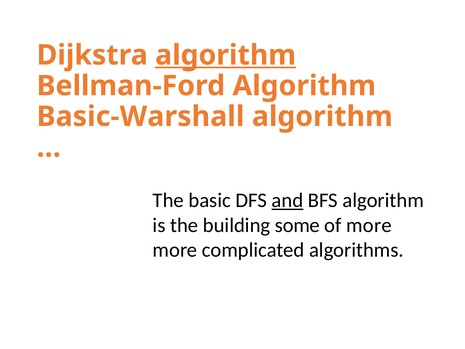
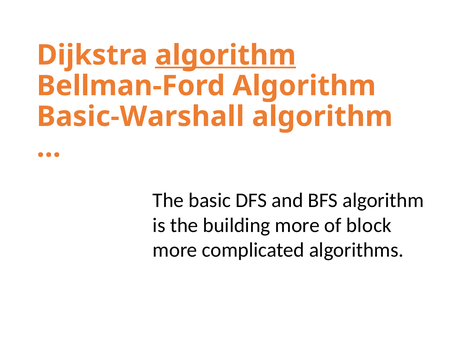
and underline: present -> none (287, 200)
building some: some -> more (297, 225)
of more: more -> block (369, 225)
